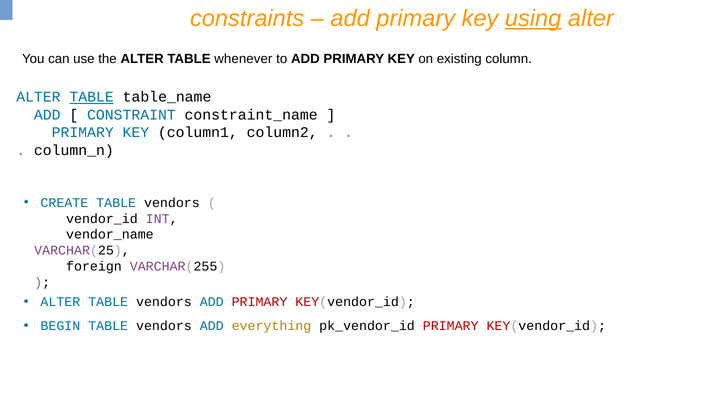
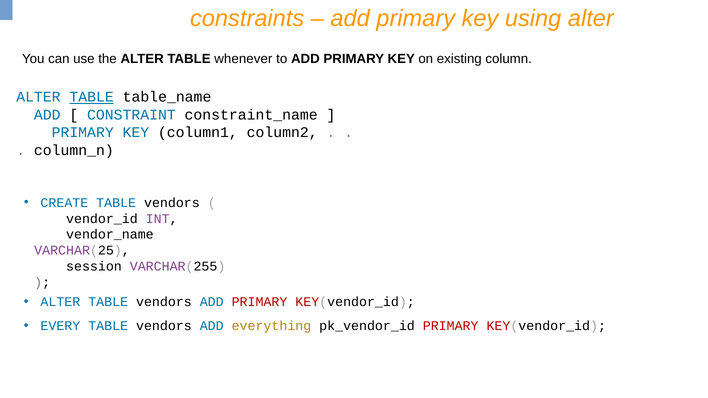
using underline: present -> none (533, 18)
foreign: foreign -> session (94, 267)
BEGIN: BEGIN -> EVERY (60, 326)
